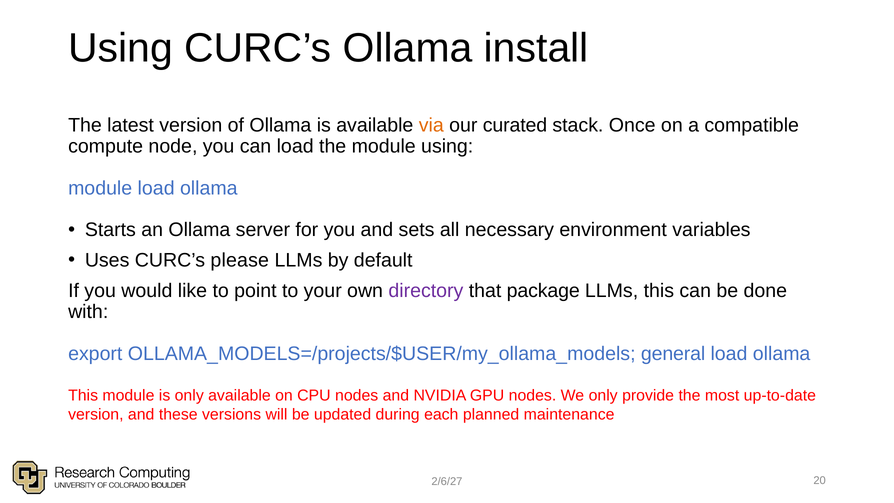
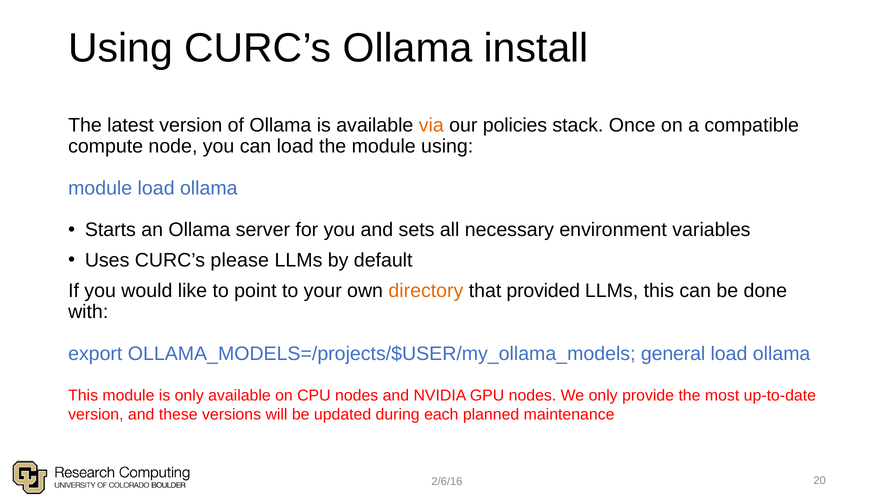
curated: curated -> policies (515, 125)
directory colour: purple -> orange (426, 291)
package: package -> provided (543, 291)
2/6/27: 2/6/27 -> 2/6/16 (447, 481)
